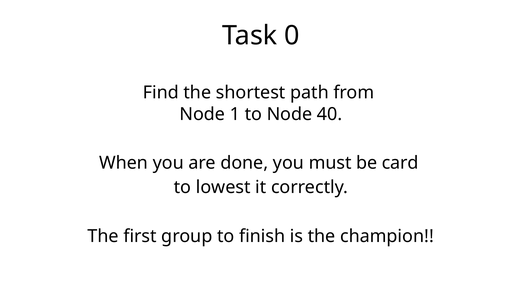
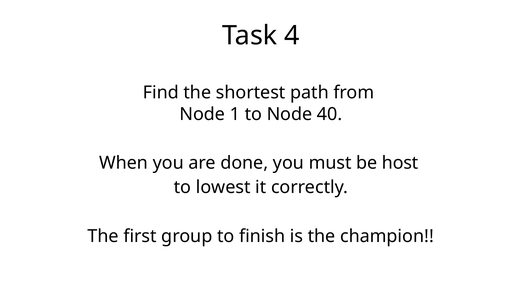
0: 0 -> 4 (292, 36)
card: card -> host (400, 163)
